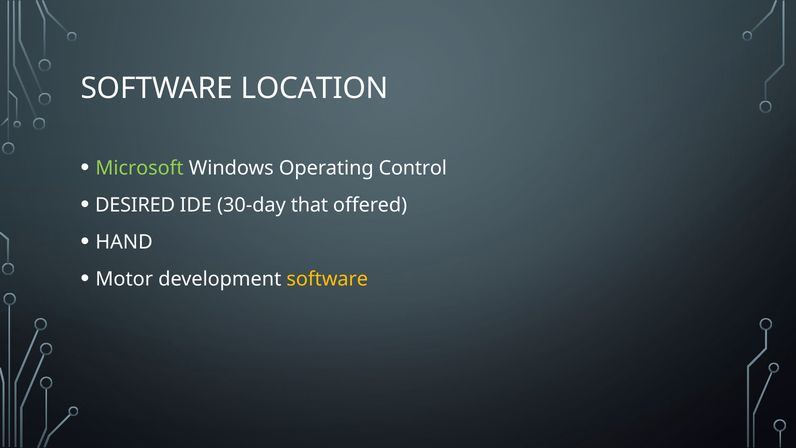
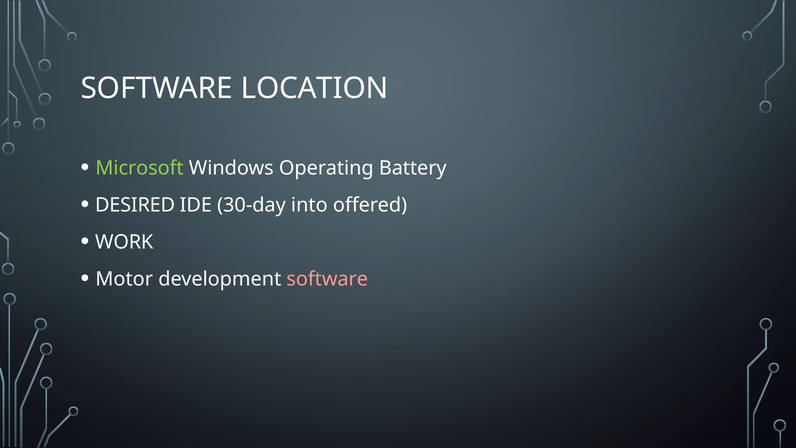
Control: Control -> Battery (413, 168)
that: that -> into (309, 205)
HAND: HAND -> WORK (124, 242)
software colour: yellow -> pink (327, 279)
